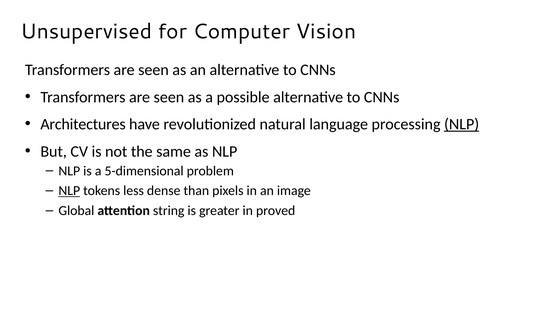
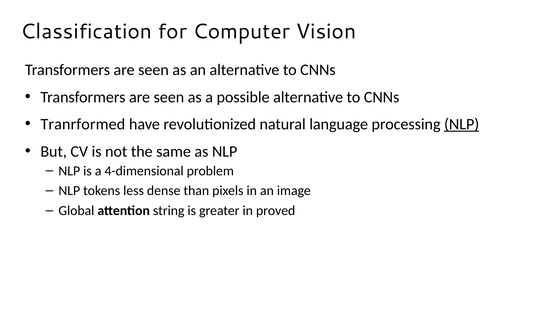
Unsupervised: Unsupervised -> Classification (86, 32)
Architectures: Architectures -> Tranrformed (83, 124)
5-dimensional: 5-dimensional -> 4-dimensional (144, 171)
NLP underline: present -> none (69, 191)
